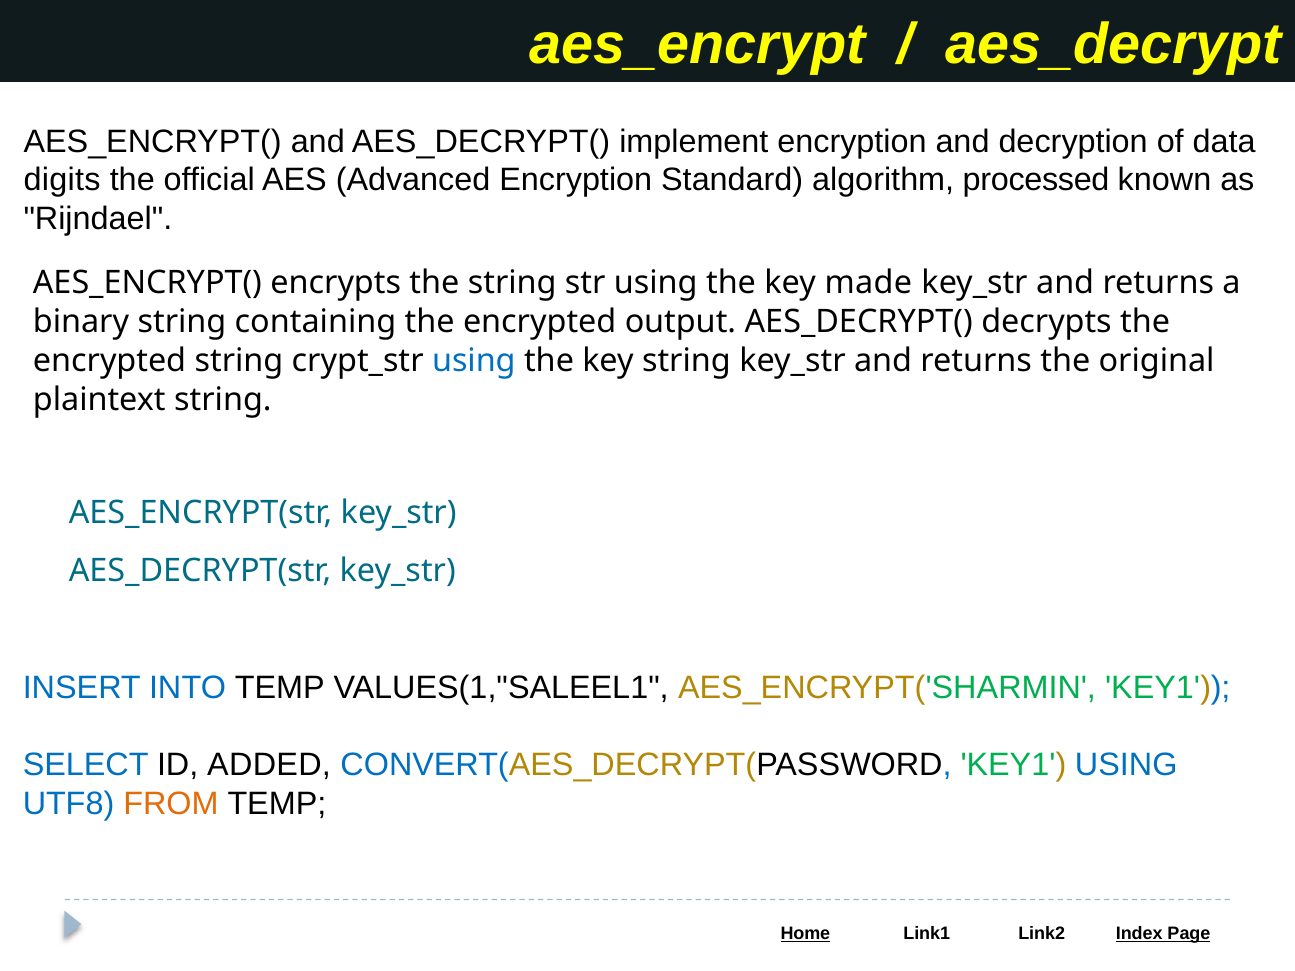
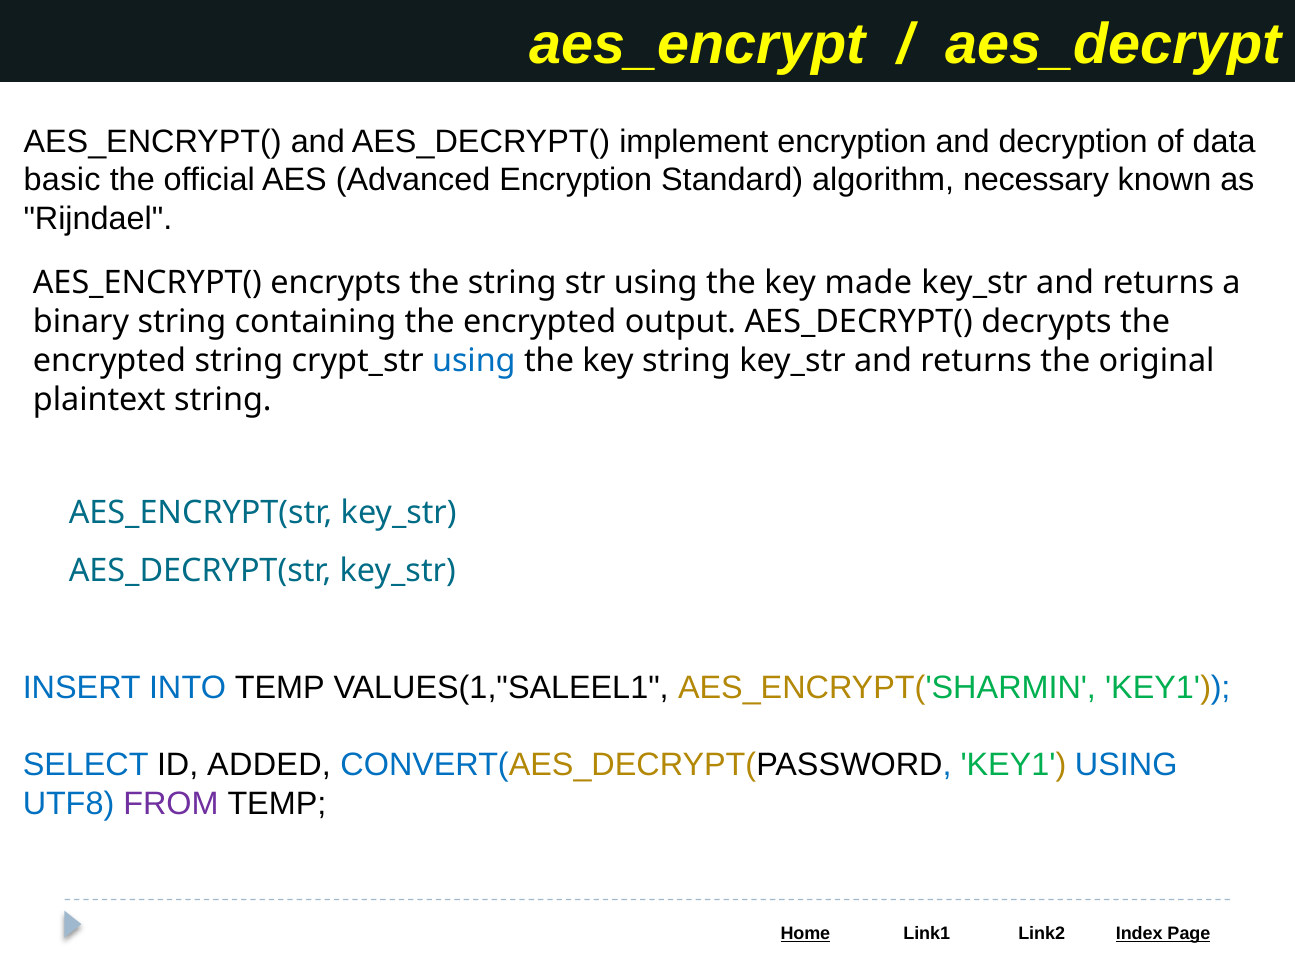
digits: digits -> basic (62, 180)
processed: processed -> necessary (1036, 180)
FROM colour: orange -> purple (171, 804)
